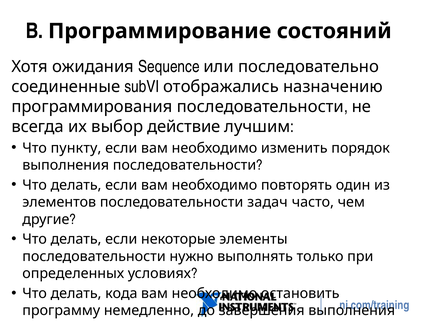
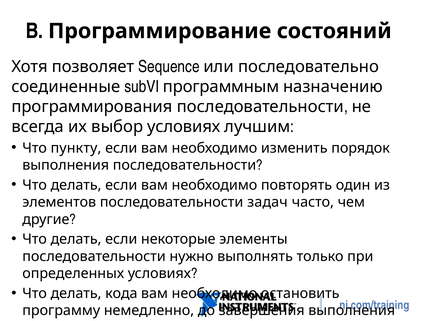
ожидания: ожидания -> позволяет (93, 67)
отображались: отображались -> программным (221, 87)
выбор действие: действие -> условиях (184, 127)
